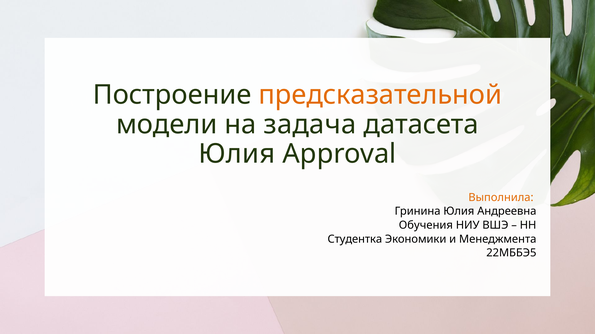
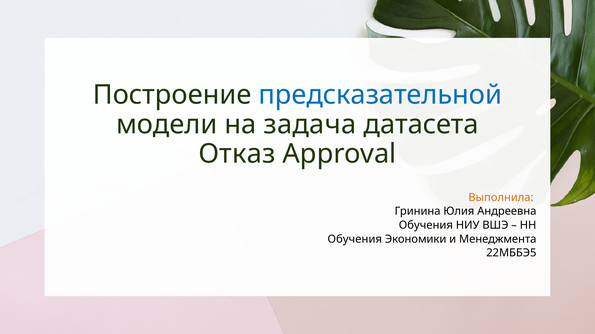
предсказательной colour: orange -> blue (380, 95)
Юлия: Юлия -> Отказ (237, 154)
Студентка: Студентка -> Обучения (355, 240)
